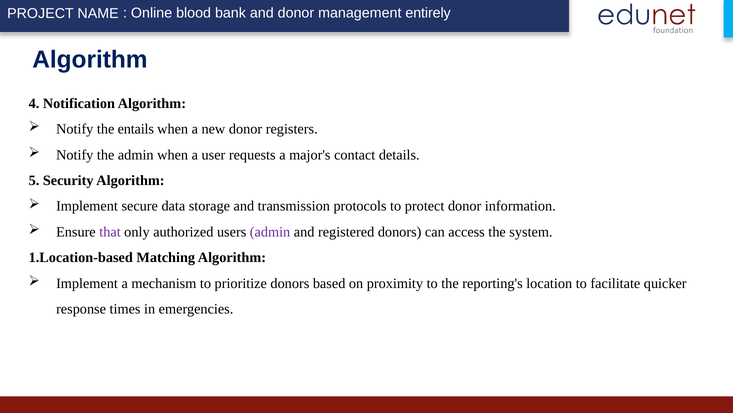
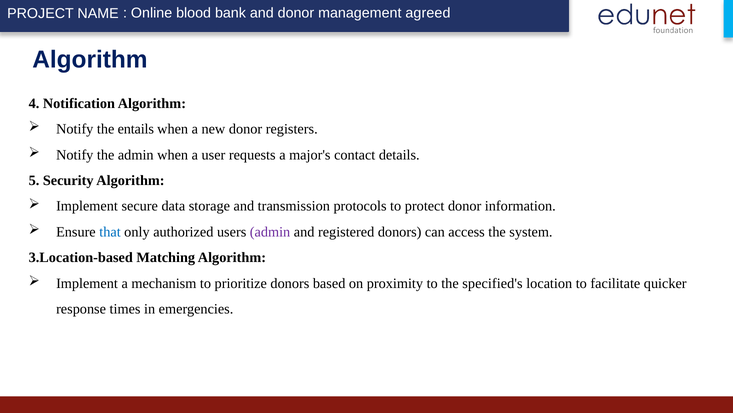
entirely: entirely -> agreed (428, 13)
that colour: purple -> blue (110, 232)
1.Location-based: 1.Location-based -> 3.Location-based (81, 257)
reporting's: reporting's -> specified's (492, 283)
